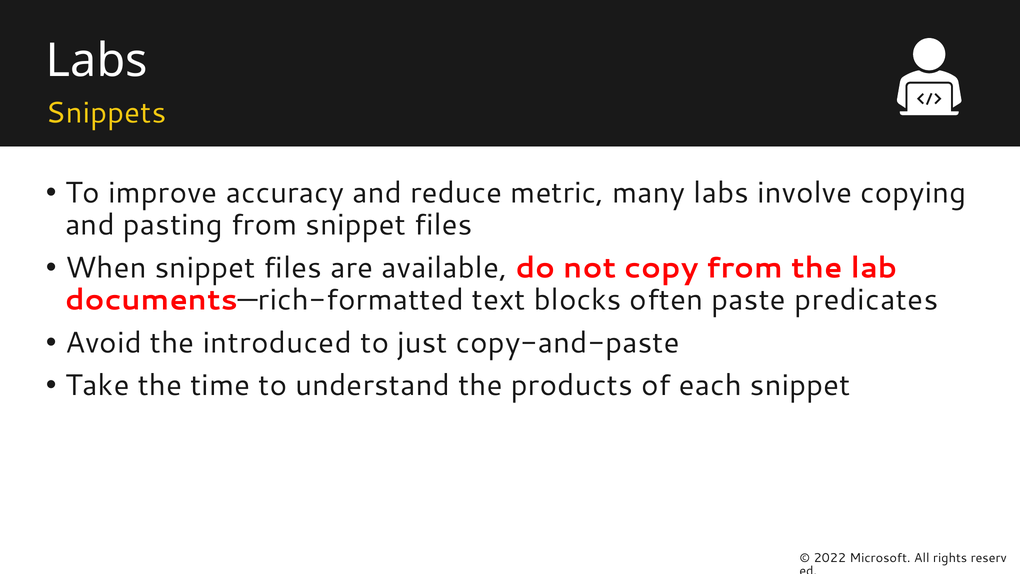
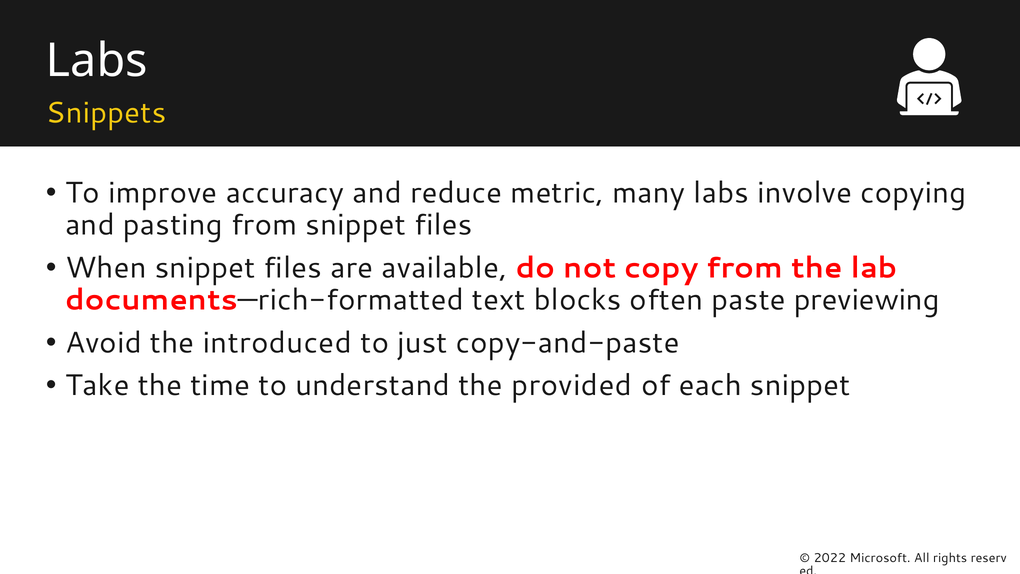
predicates: predicates -> previewing (867, 300)
products: products -> provided (572, 385)
